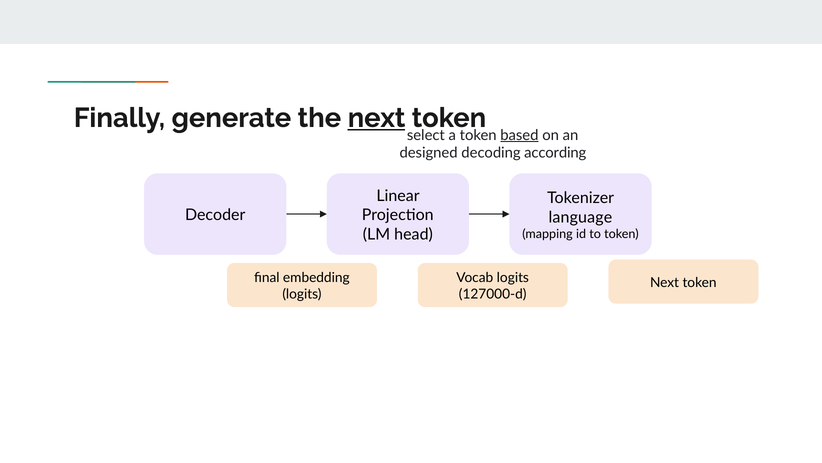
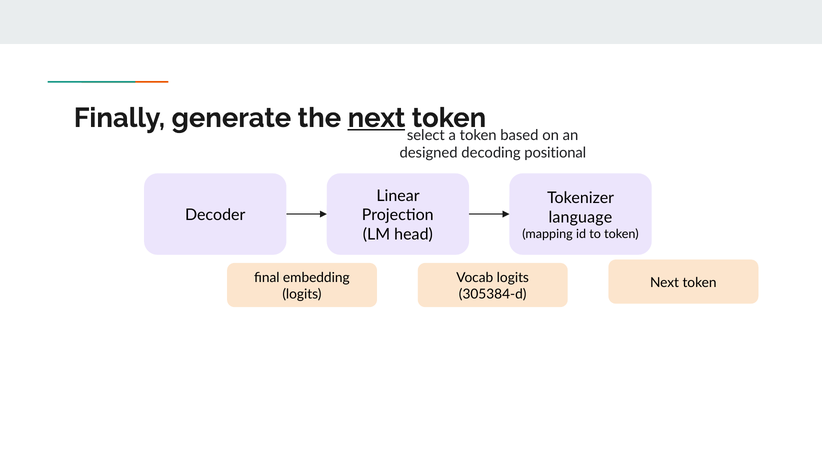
based underline: present -> none (519, 135)
according: according -> positional (555, 153)
127000-d: 127000-d -> 305384-d (493, 294)
